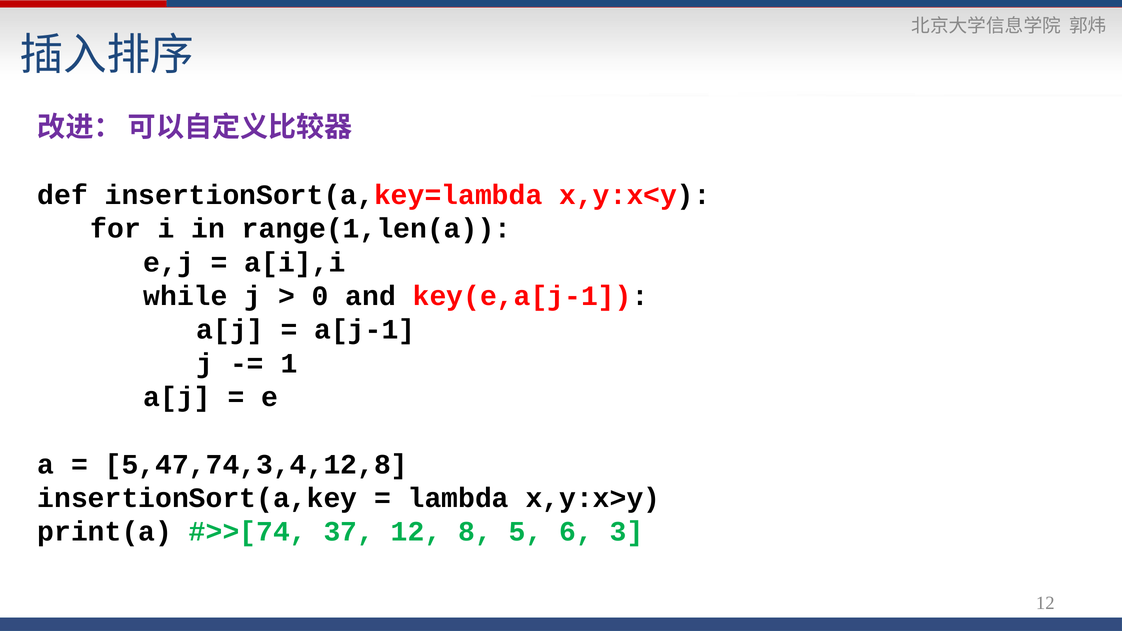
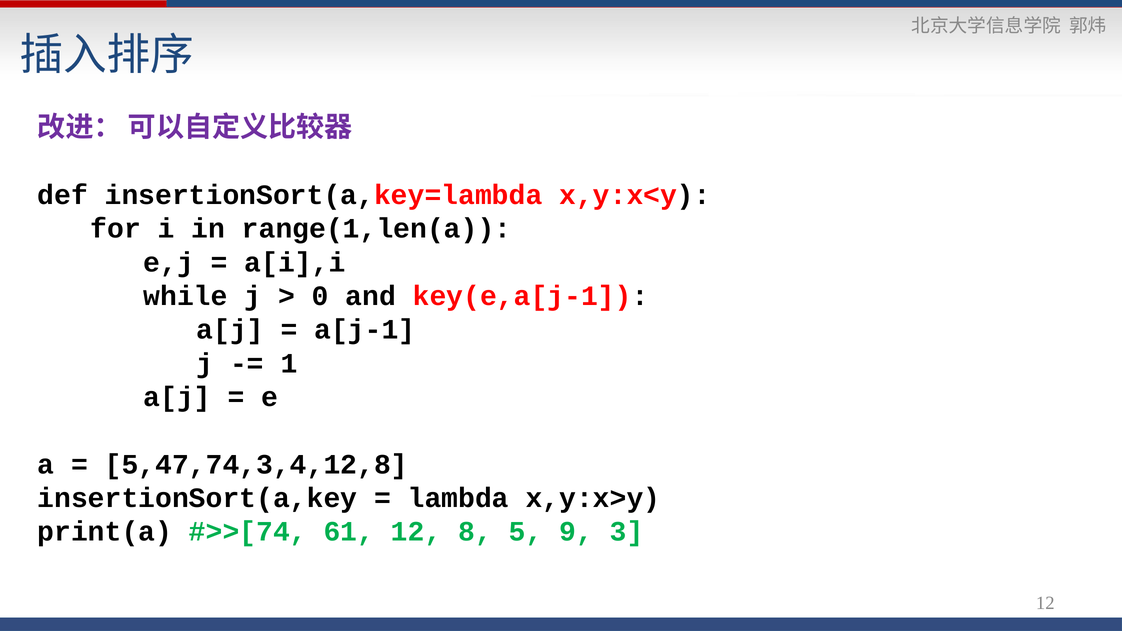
37: 37 -> 61 (349, 532)
6: 6 -> 9 (576, 532)
